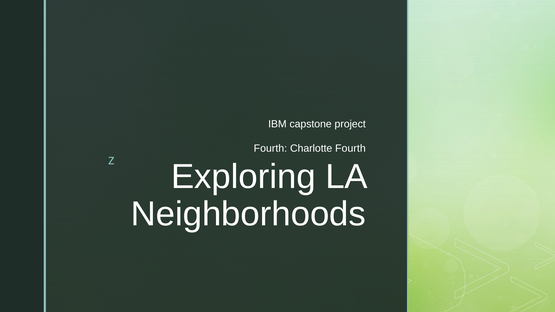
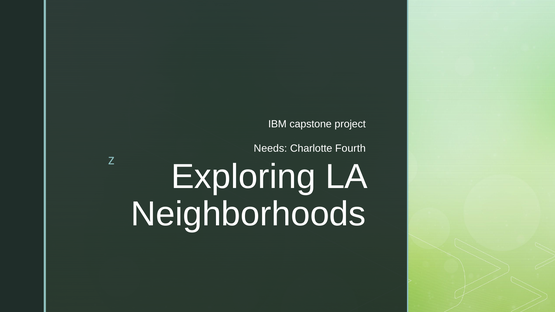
Fourth: Fourth -> Needs (270, 148)
